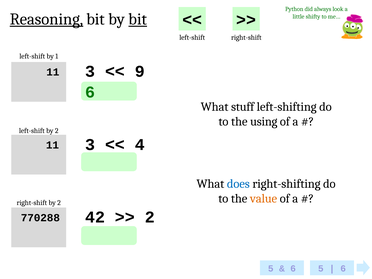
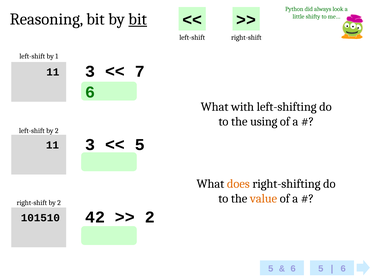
Reasoning underline: present -> none (47, 19)
9: 9 -> 7 (140, 71)
stuff: stuff -> with (243, 107)
4: 4 -> 5 (140, 145)
does colour: blue -> orange (238, 184)
770288: 770288 -> 101510 (40, 218)
